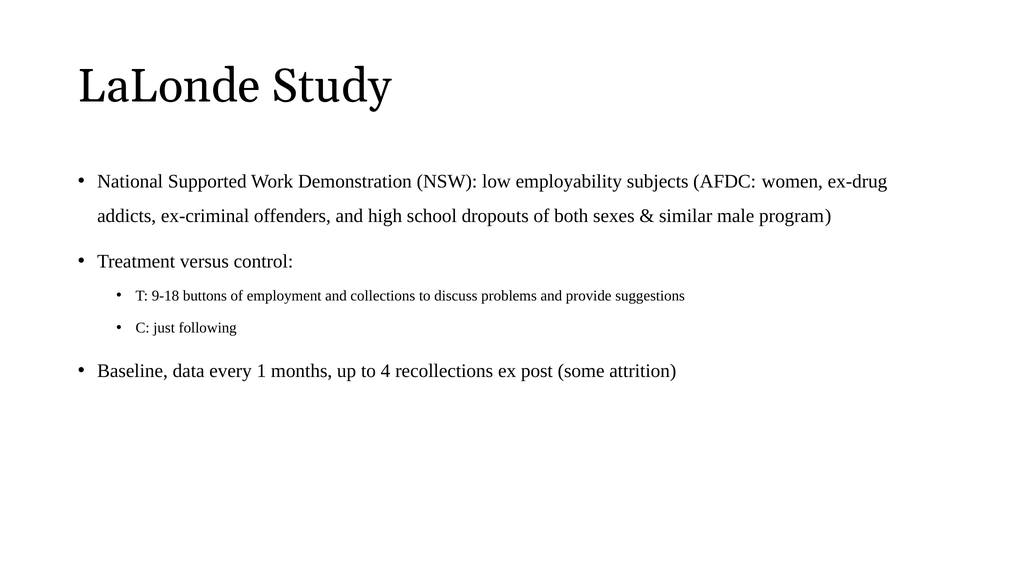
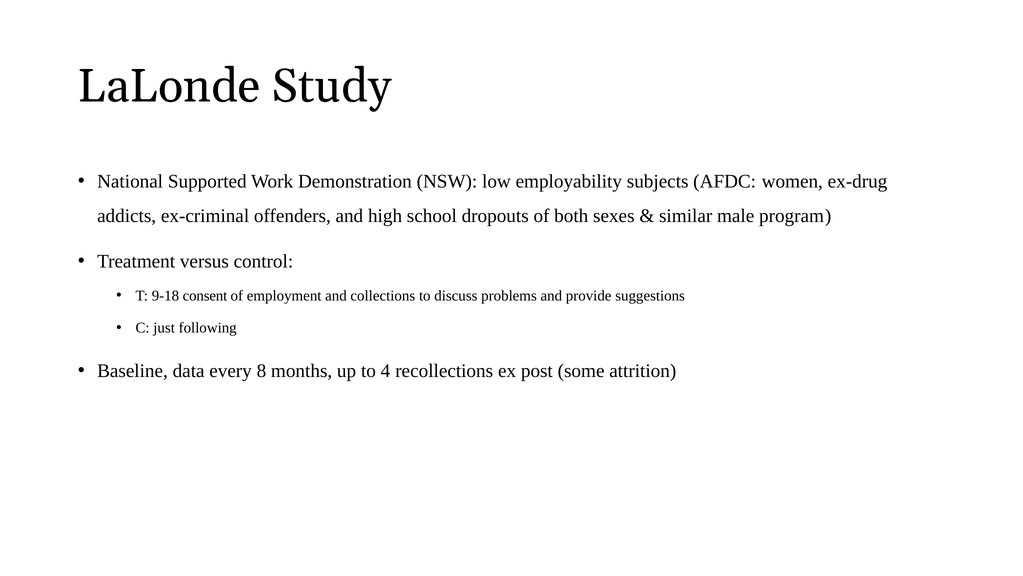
buttons: buttons -> consent (205, 296)
1: 1 -> 8 (261, 371)
